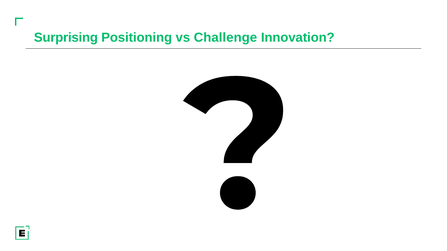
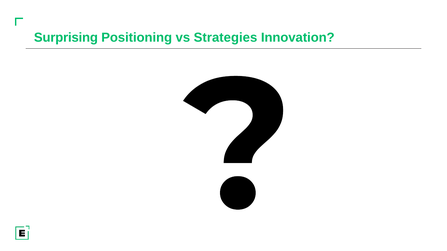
Challenge: Challenge -> Strategies (226, 38)
